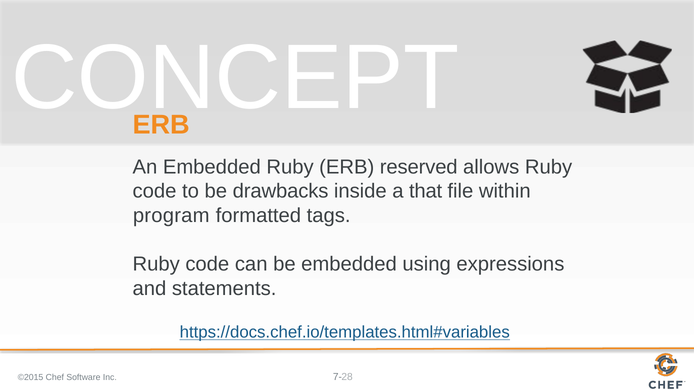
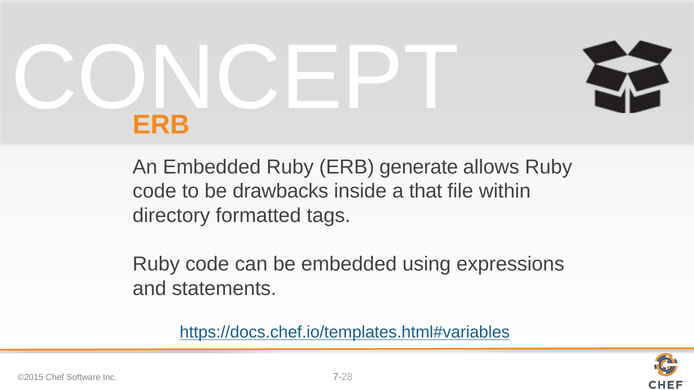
reserved: reserved -> generate (419, 167)
program: program -> directory (171, 216)
